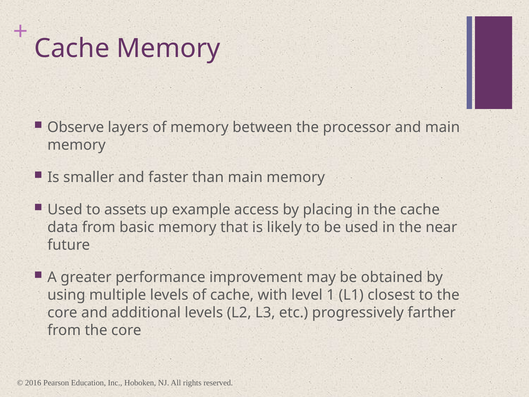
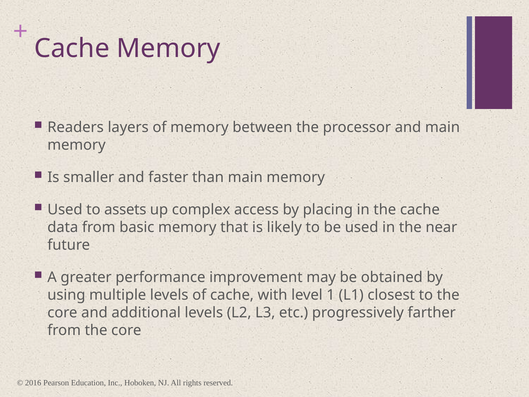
Observe: Observe -> Readers (76, 127)
example: example -> complex (201, 209)
